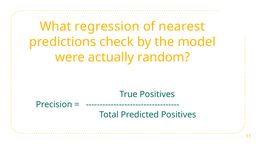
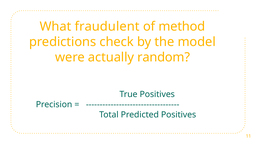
regression: regression -> fraudulent (107, 27)
nearest: nearest -> method (182, 27)
